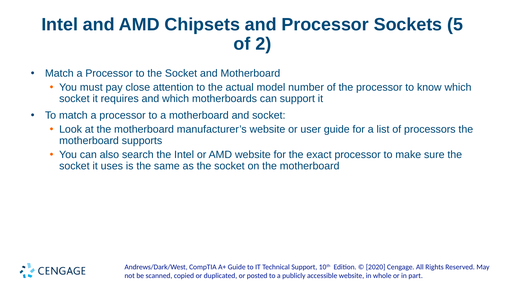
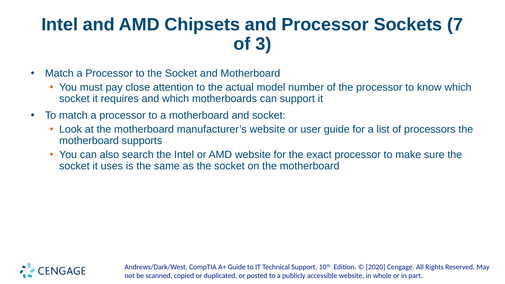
5: 5 -> 7 (455, 25)
2: 2 -> 3 (263, 44)
